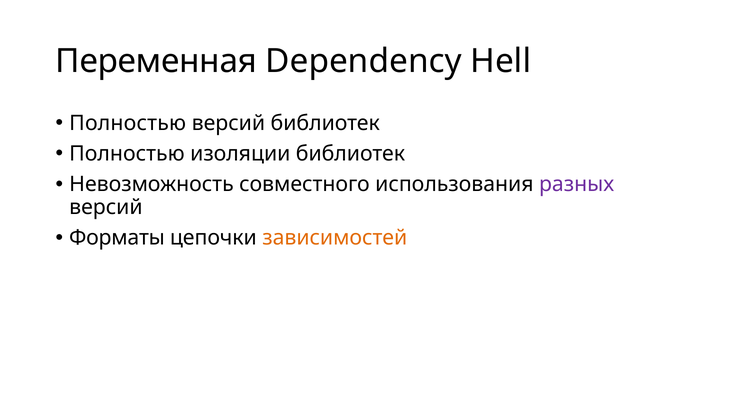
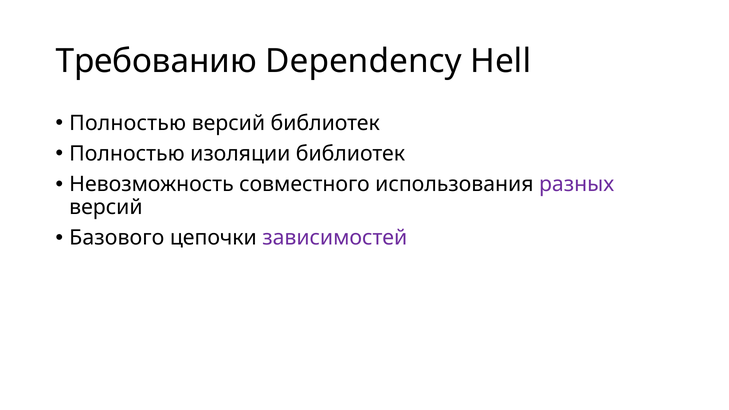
Переменная: Переменная -> Требованию (156, 61)
Форматы: Форматы -> Базового (117, 238)
зависимостей colour: orange -> purple (335, 238)
